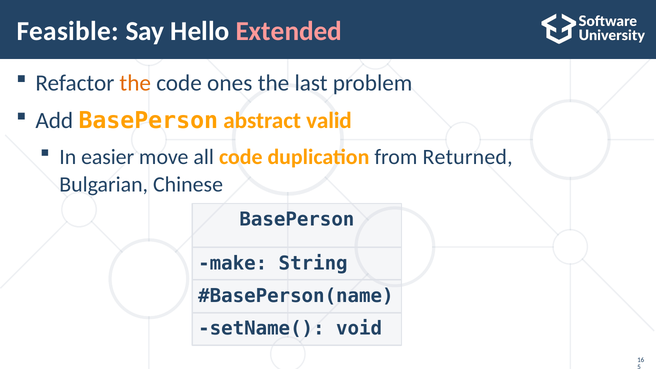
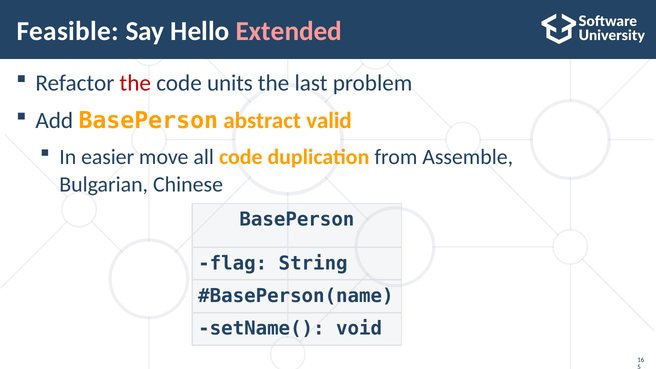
the colour: orange -> red (135, 83)
ones: ones -> units (230, 83)
Returned: Returned -> Assemble (468, 157)
make: make -> flag (233, 263)
